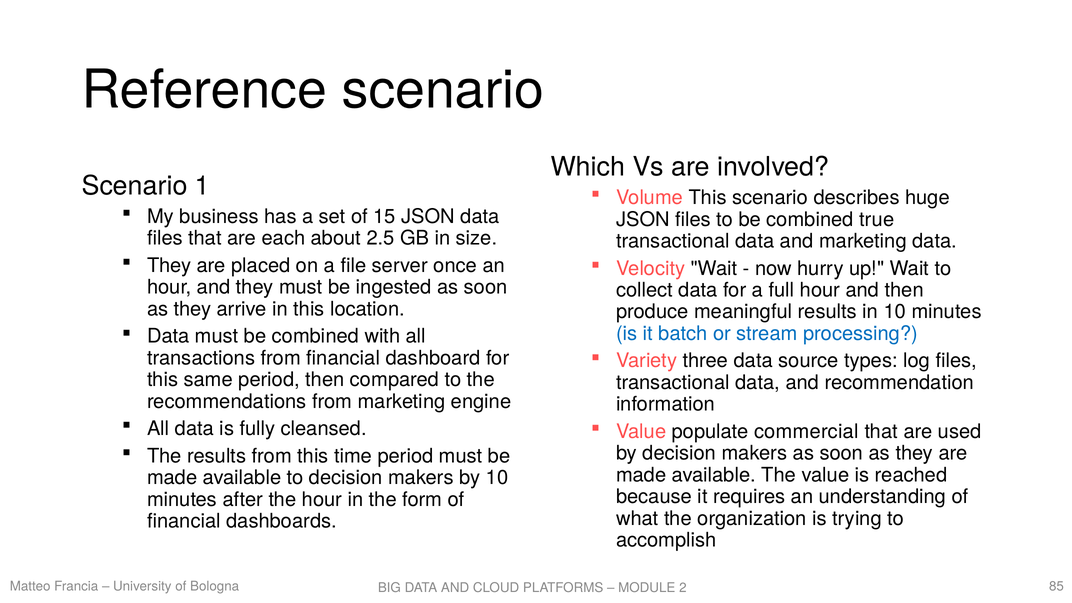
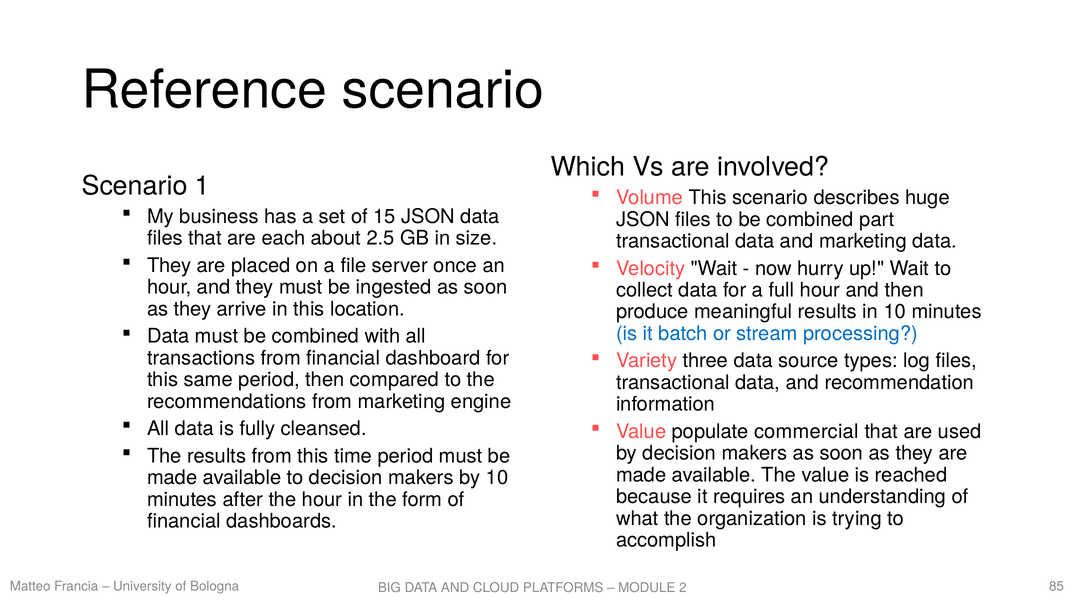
true: true -> part (877, 219)
